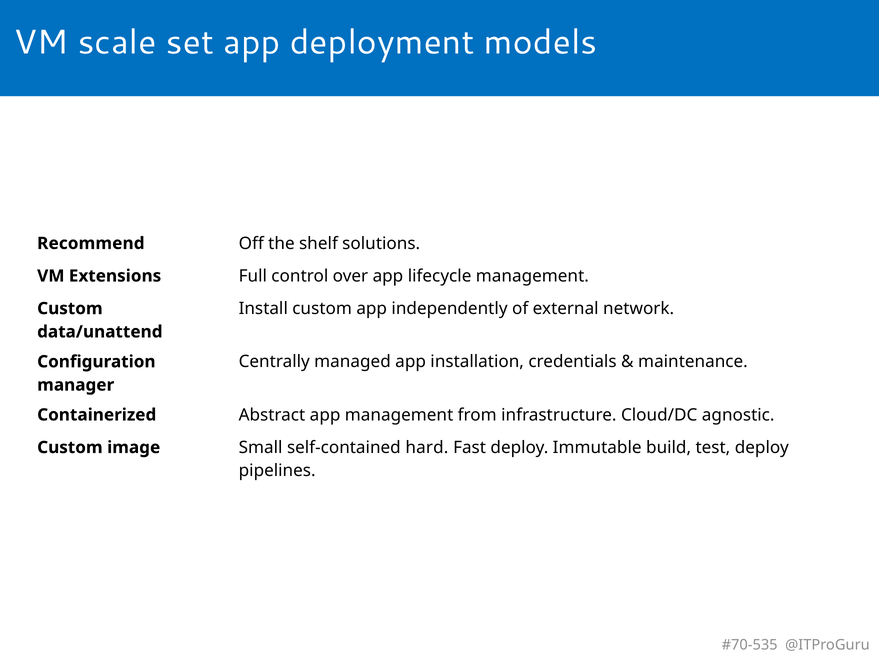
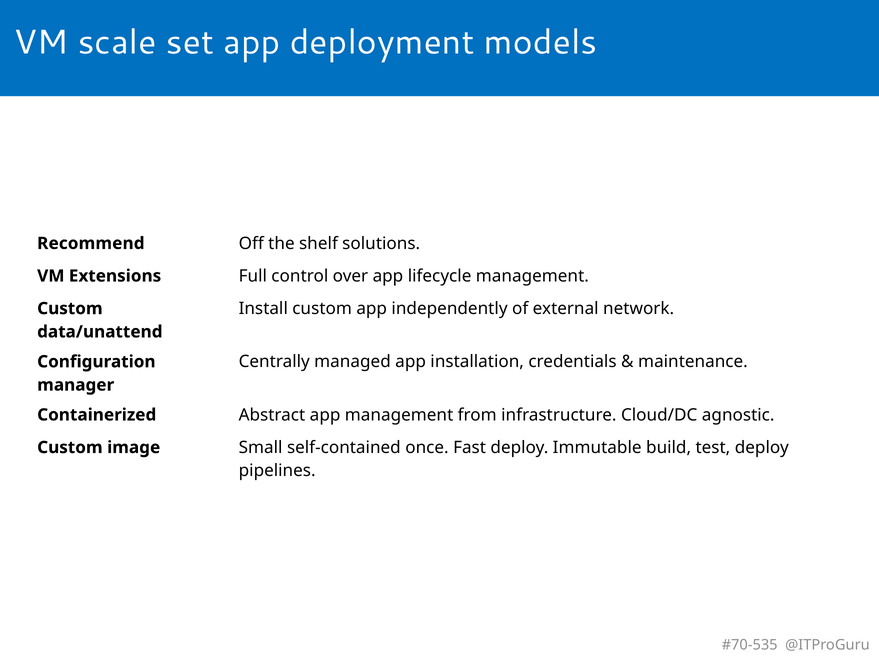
hard: hard -> once (427, 448)
